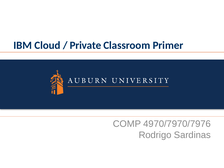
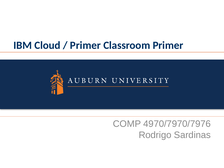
Private: Private -> Primer (85, 45)
